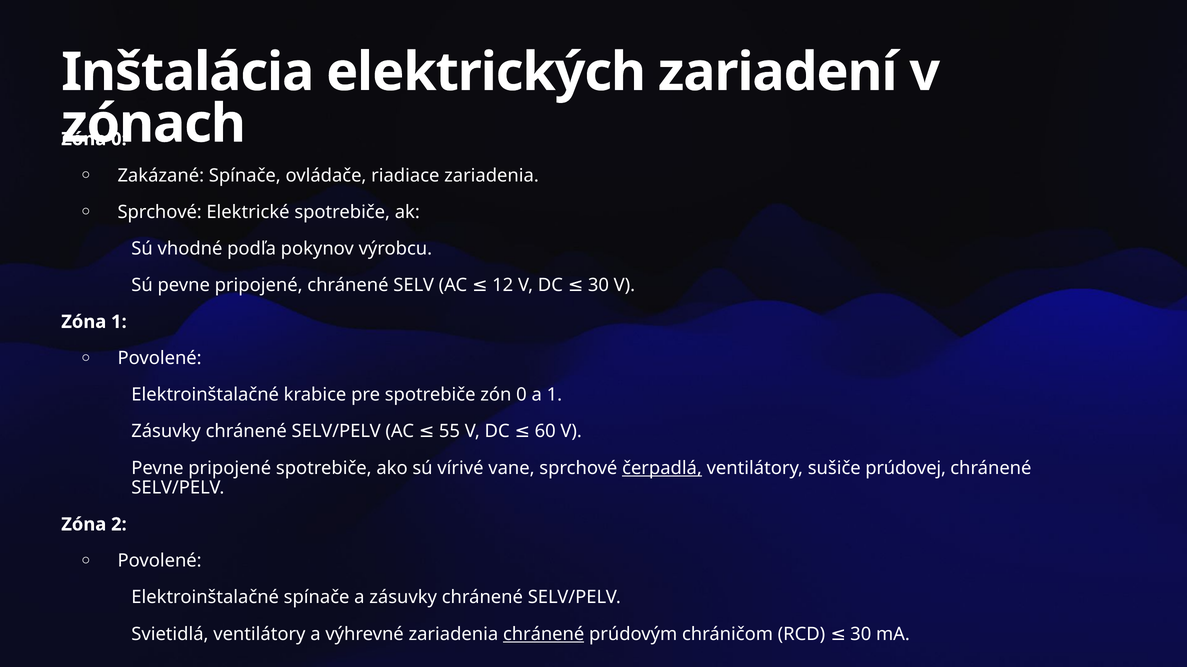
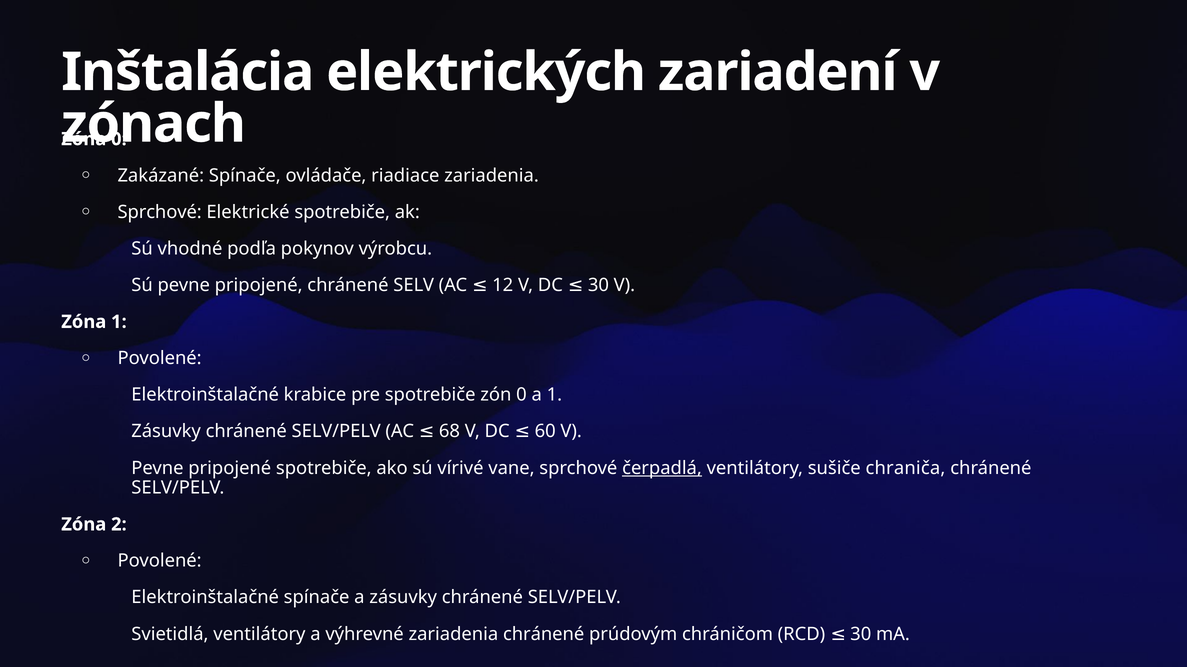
55: 55 -> 68 (449, 432)
prúdovej: prúdovej -> chraniča (905, 468)
chránené underline: present -> none (544, 635)
